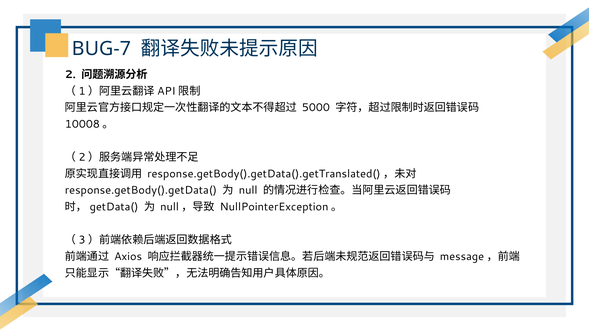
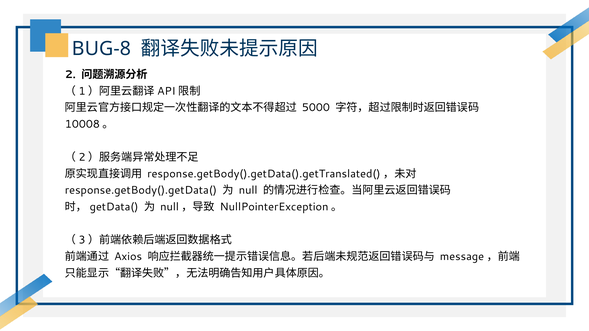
BUG-7: BUG-7 -> BUG-8 (101, 49)
